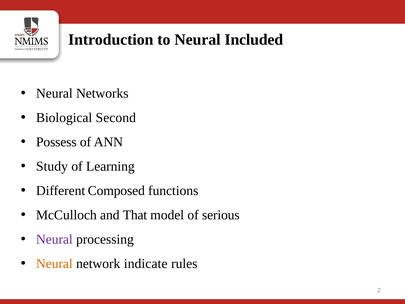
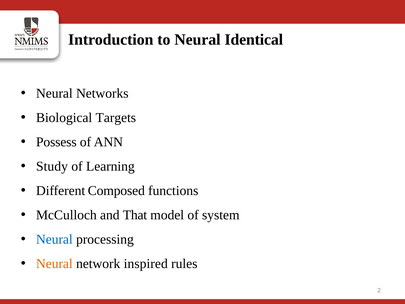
Included: Included -> Identical (254, 40)
Second: Second -> Targets (116, 118)
serious: serious -> system (221, 215)
Neural colour: purple -> blue (54, 239)
indicate: indicate -> inspired (146, 263)
